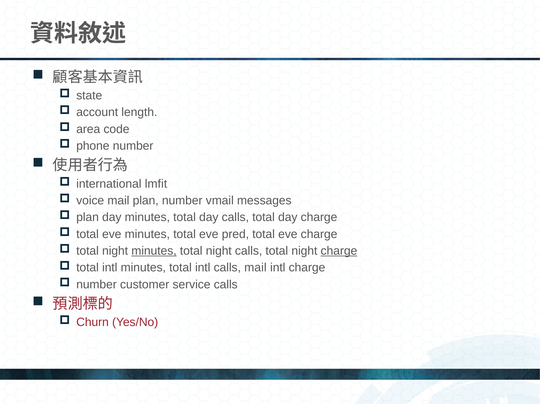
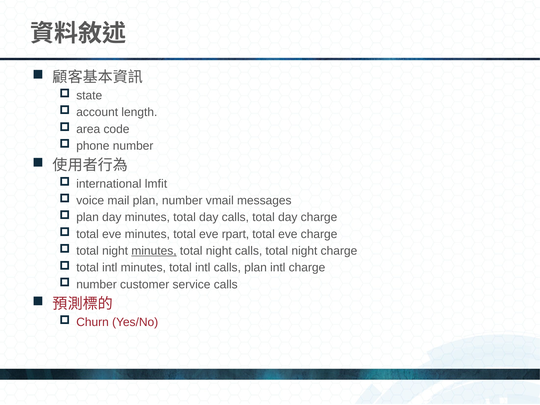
pred: pred -> rpart (235, 234)
charge underline: present -> none (339, 251)
calls mail: mail -> plan (256, 268)
